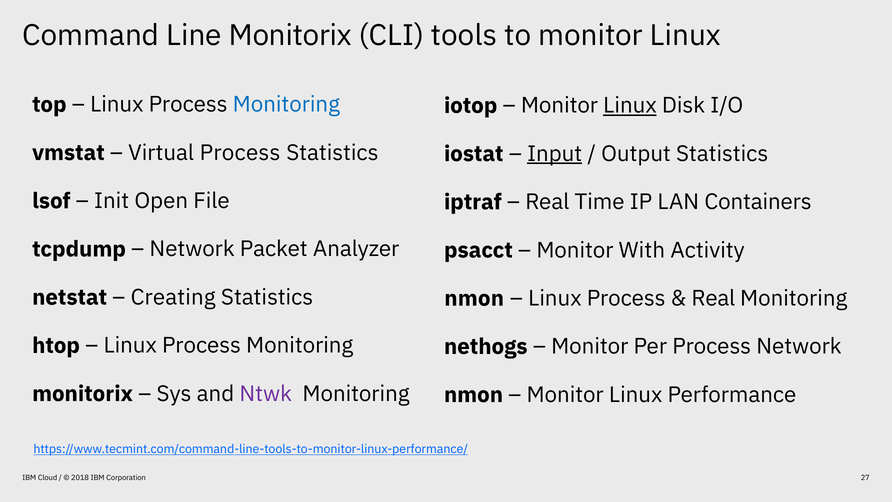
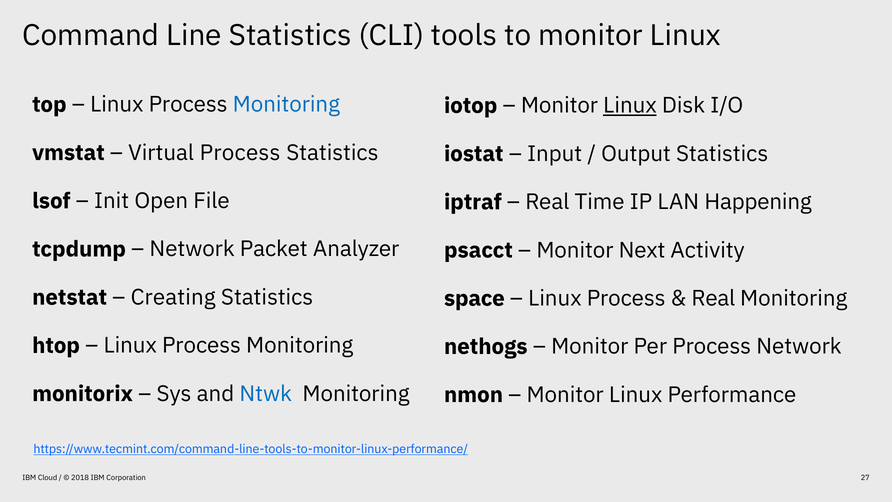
Line Monitorix: Monitorix -> Statistics (290, 36)
Input underline: present -> none (555, 154)
Containers: Containers -> Happening (758, 202)
With: With -> Next (642, 250)
nmon: nmon -> space (474, 298)
Ntwk colour: purple -> blue (266, 394)
